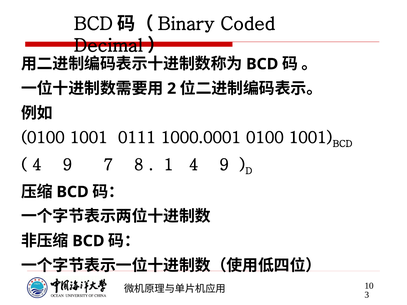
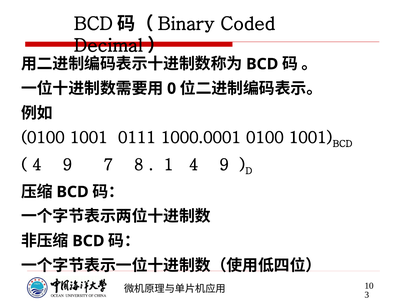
2: 2 -> 0 (172, 89)
